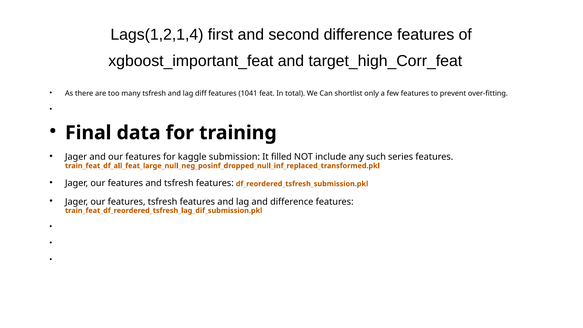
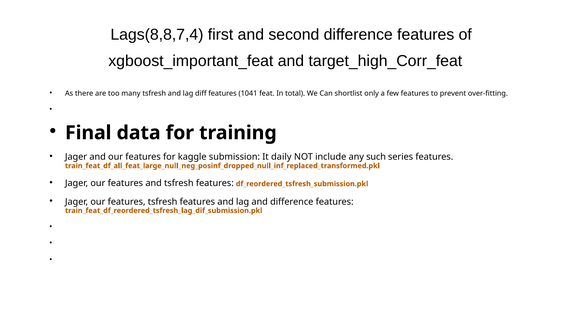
Lags(1,2,1,4: Lags(1,2,1,4 -> Lags(8,8,7,4 (157, 35)
filled: filled -> daily (281, 157)
